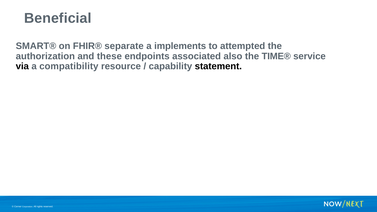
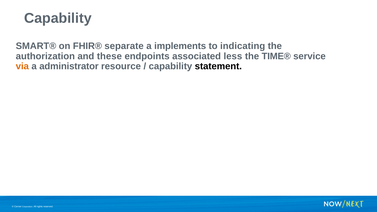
Beneficial: Beneficial -> Capability (58, 18)
attempted: attempted -> indicating (243, 46)
also: also -> less (233, 56)
via colour: black -> orange (22, 66)
compatibility: compatibility -> administrator (69, 66)
